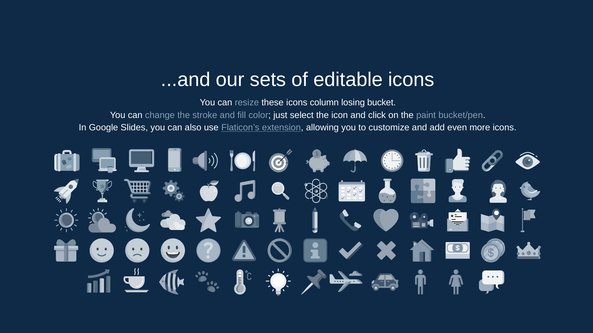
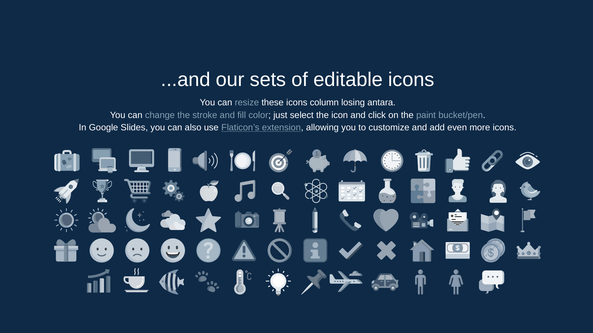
bucket: bucket -> antara (381, 103)
